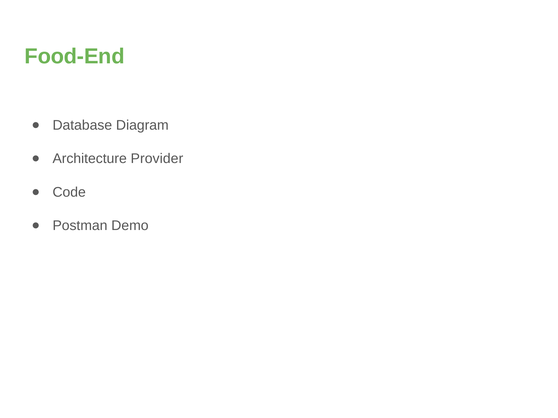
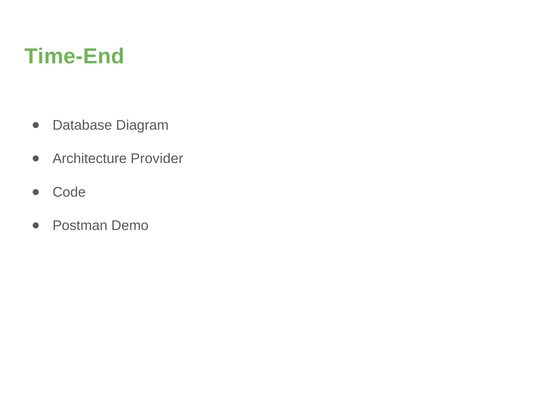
Food-End: Food-End -> Time-End (74, 56)
